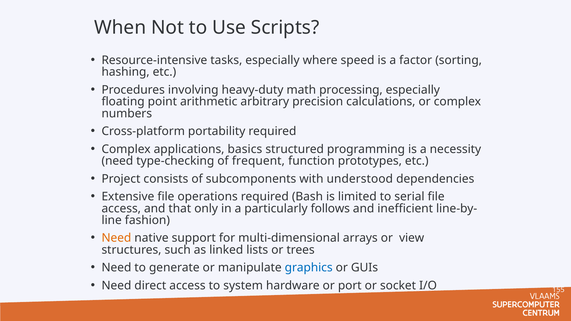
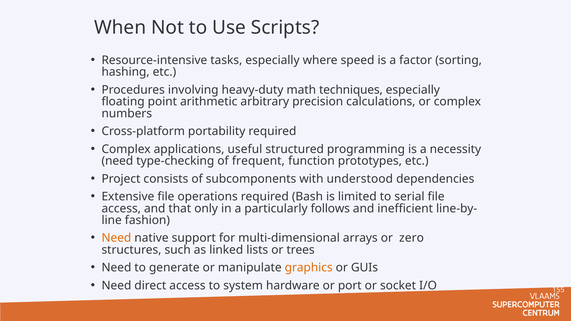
processing: processing -> techniques (351, 90)
basics: basics -> useful (245, 149)
view: view -> zero (412, 238)
graphics colour: blue -> orange (309, 268)
